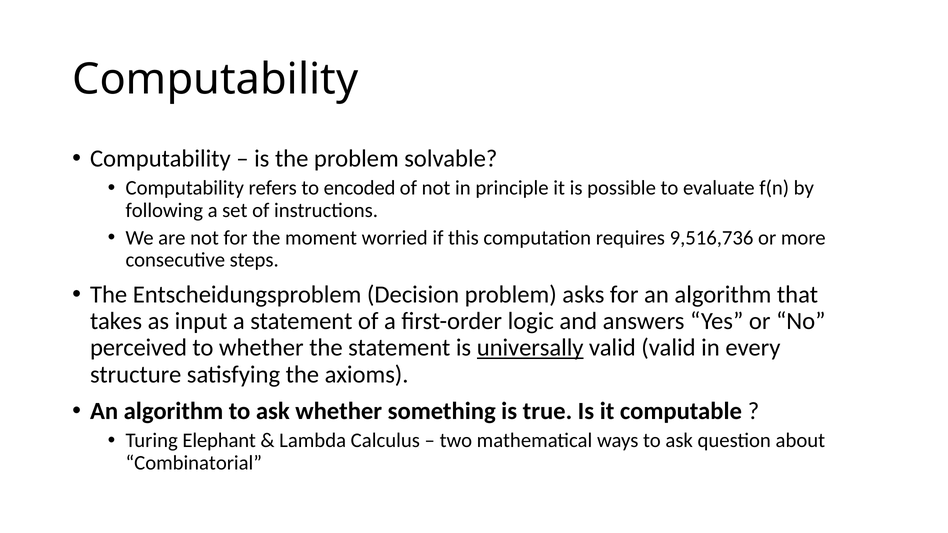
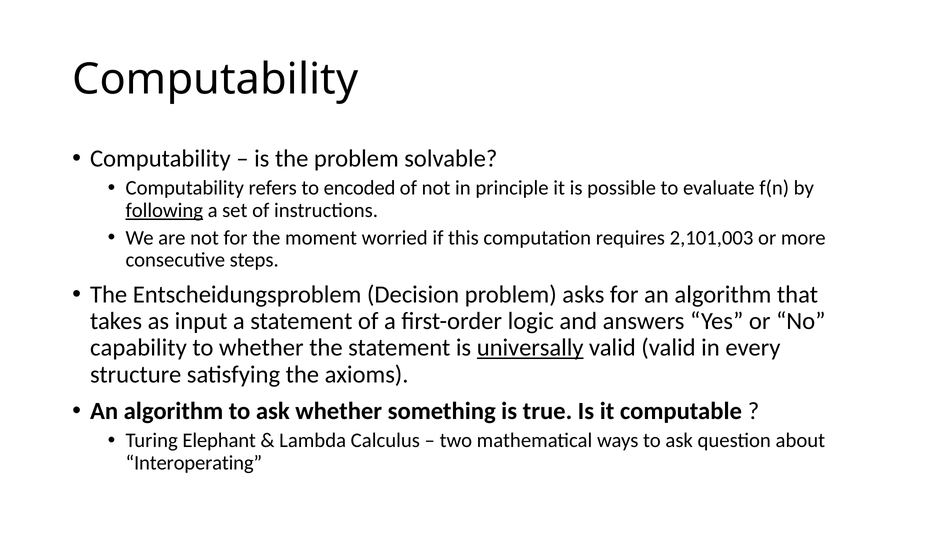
following underline: none -> present (164, 211)
9,516,736: 9,516,736 -> 2,101,003 (712, 238)
perceived: perceived -> capability (138, 348)
Combinatorial: Combinatorial -> Interoperating (194, 463)
